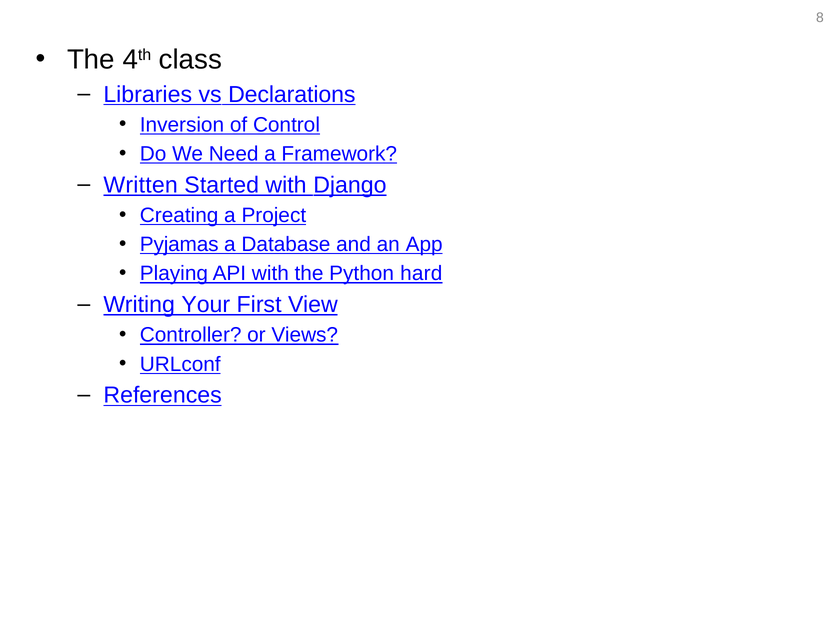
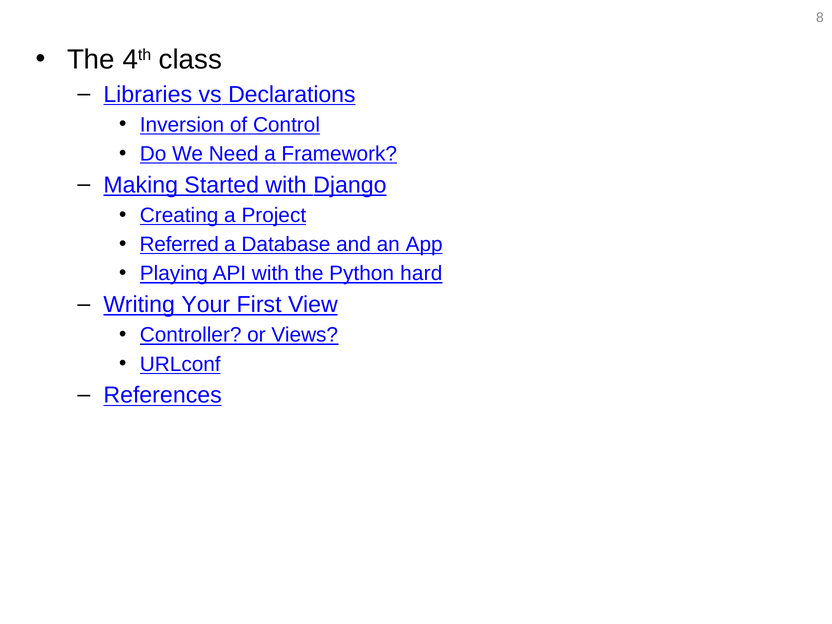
Written: Written -> Making (141, 185)
Pyjamas: Pyjamas -> Referred (179, 244)
